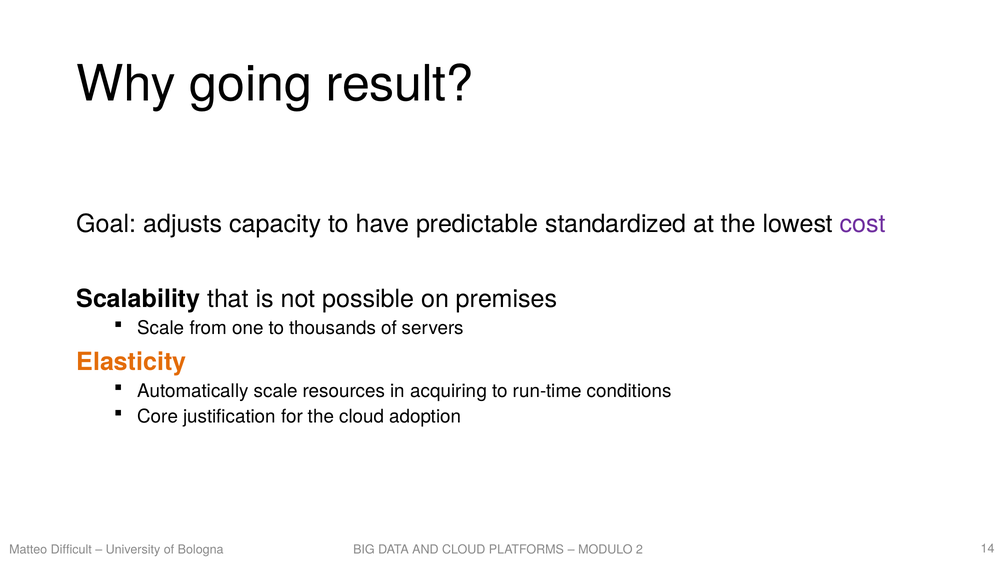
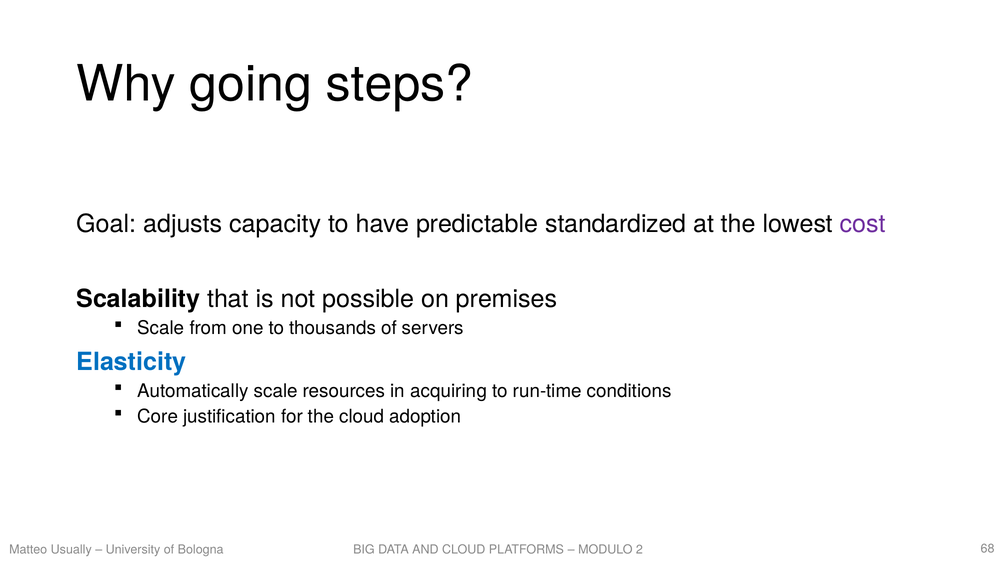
result: result -> steps (399, 84)
Elasticity colour: orange -> blue (131, 362)
Difficult: Difficult -> Usually (71, 549)
14: 14 -> 68 (988, 548)
